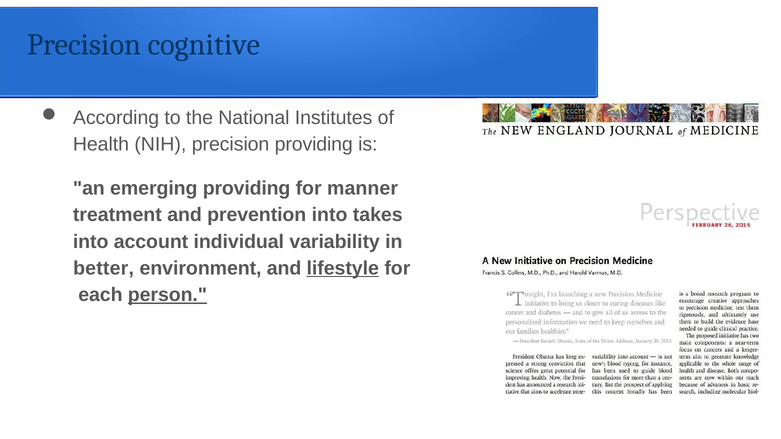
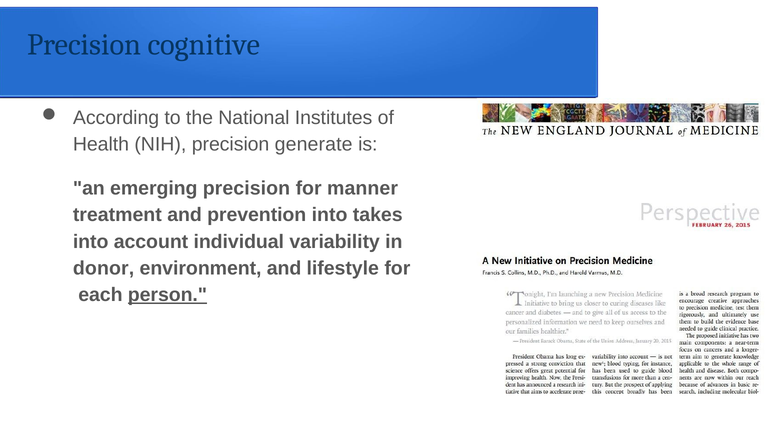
precision providing: providing -> generate (314, 145)
emerging providing: providing -> precision (246, 188)
better: better -> donor (104, 268)
lifestyle underline: present -> none (343, 268)
